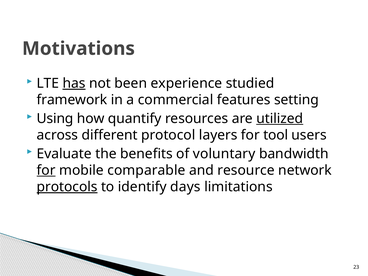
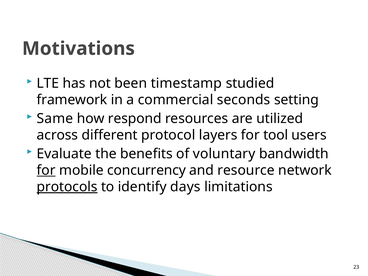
has underline: present -> none (74, 83)
experience: experience -> timestamp (186, 83)
features: features -> seconds (244, 100)
Using: Using -> Same (55, 119)
quantify: quantify -> respond (135, 119)
utilized underline: present -> none (280, 119)
comparable: comparable -> concurrency (147, 170)
